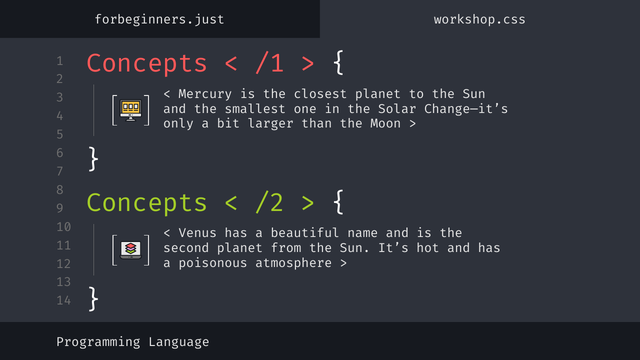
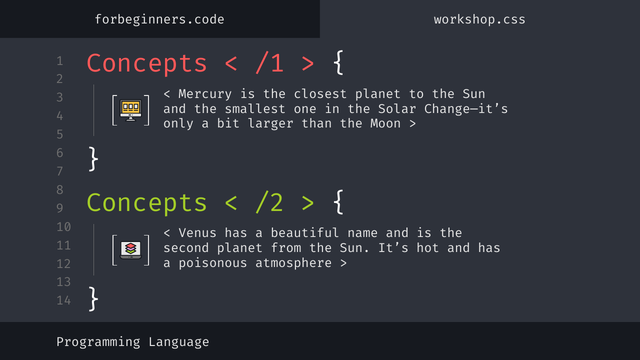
forbeginners.just: forbeginners.just -> forbeginners.code (160, 20)
